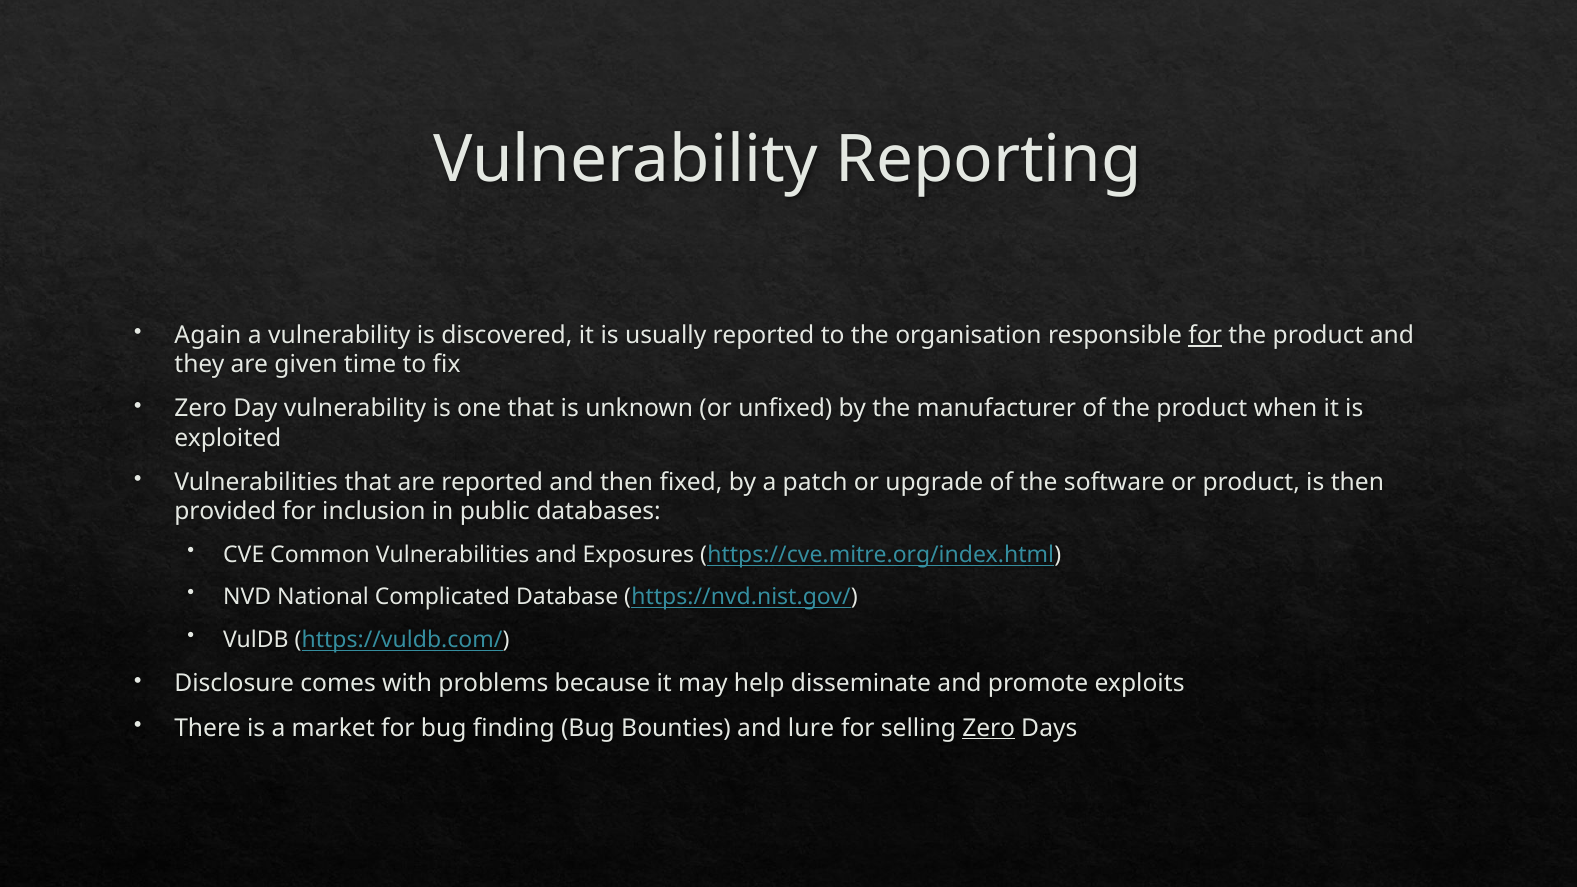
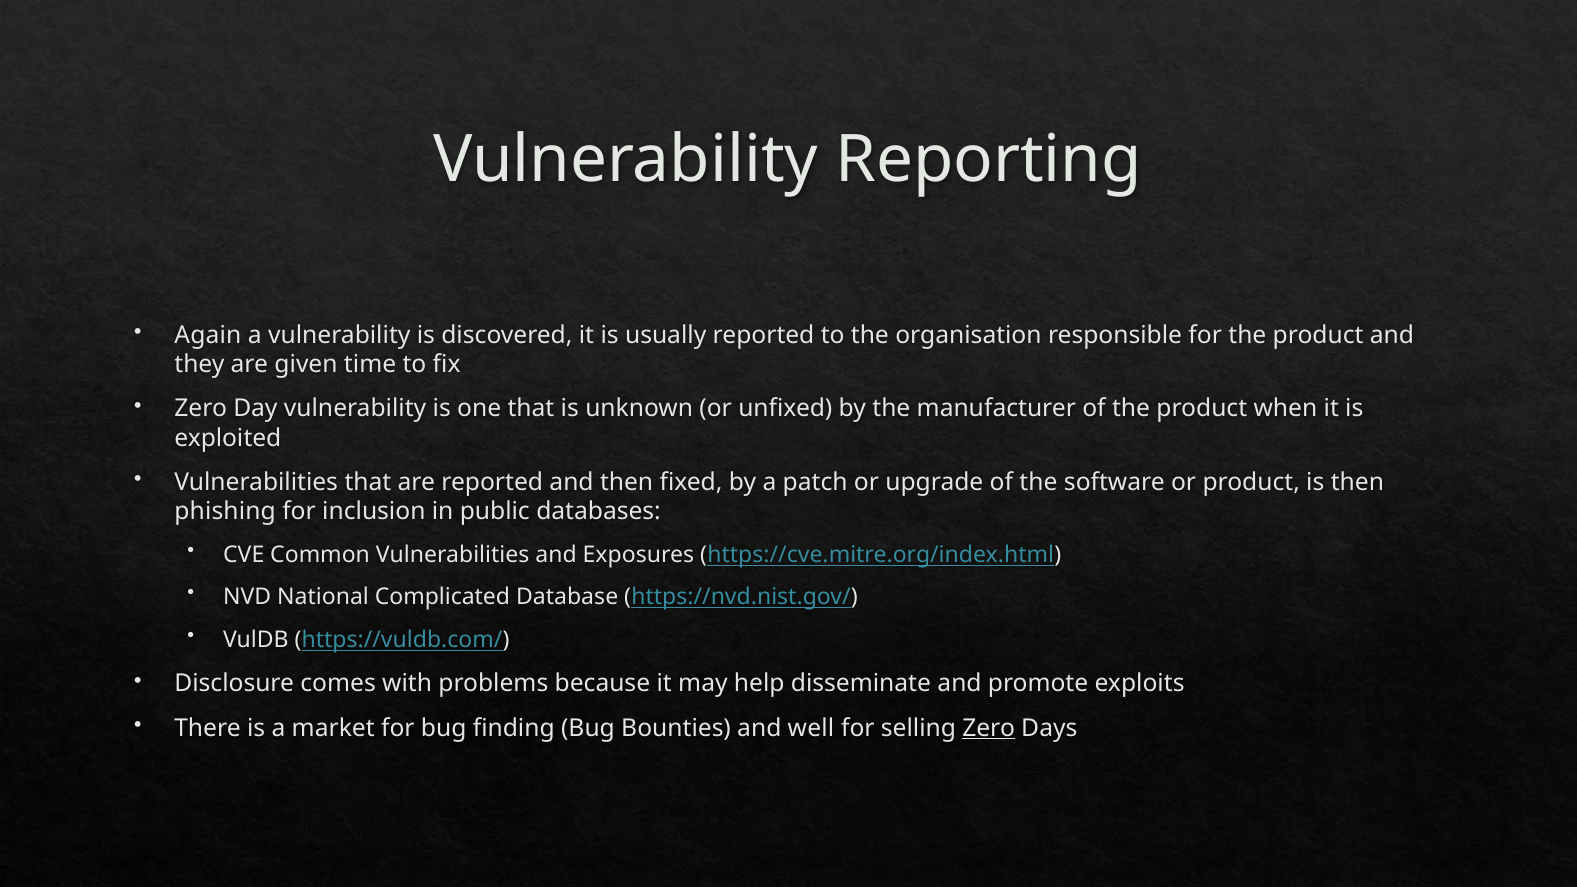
for underline: present -> none (1205, 335)
provided: provided -> phishing (225, 512)
lure: lure -> well (811, 728)
